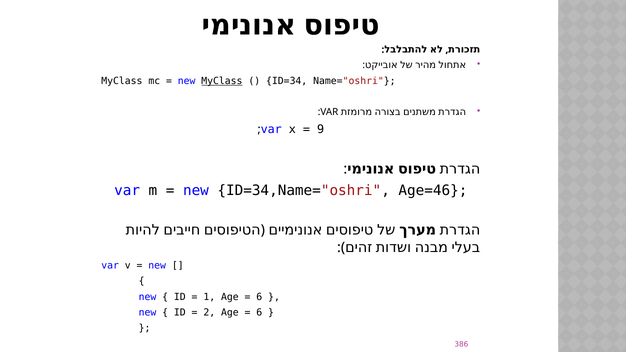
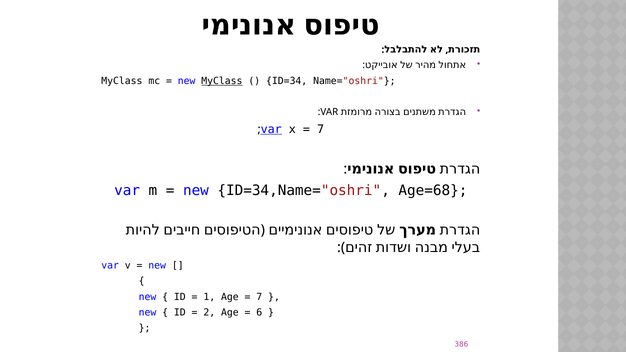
var underline: none -> present (271, 129)
9: 9 -> 7 (321, 129)
Age=46: Age=46 -> Age=68 (433, 190)
6: 6 -> 7 (259, 297)
